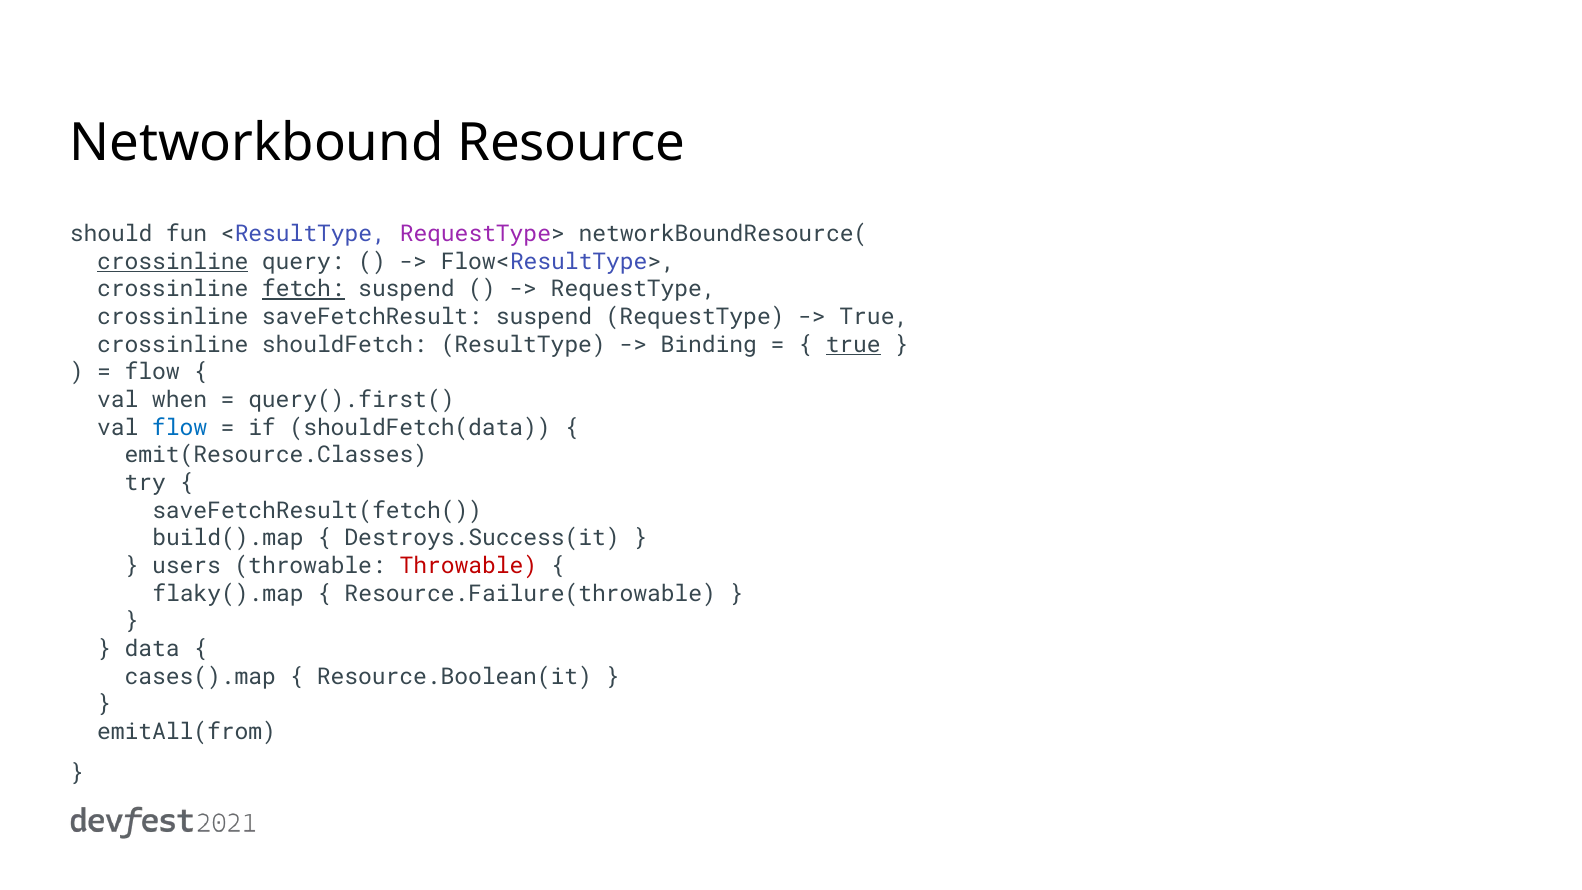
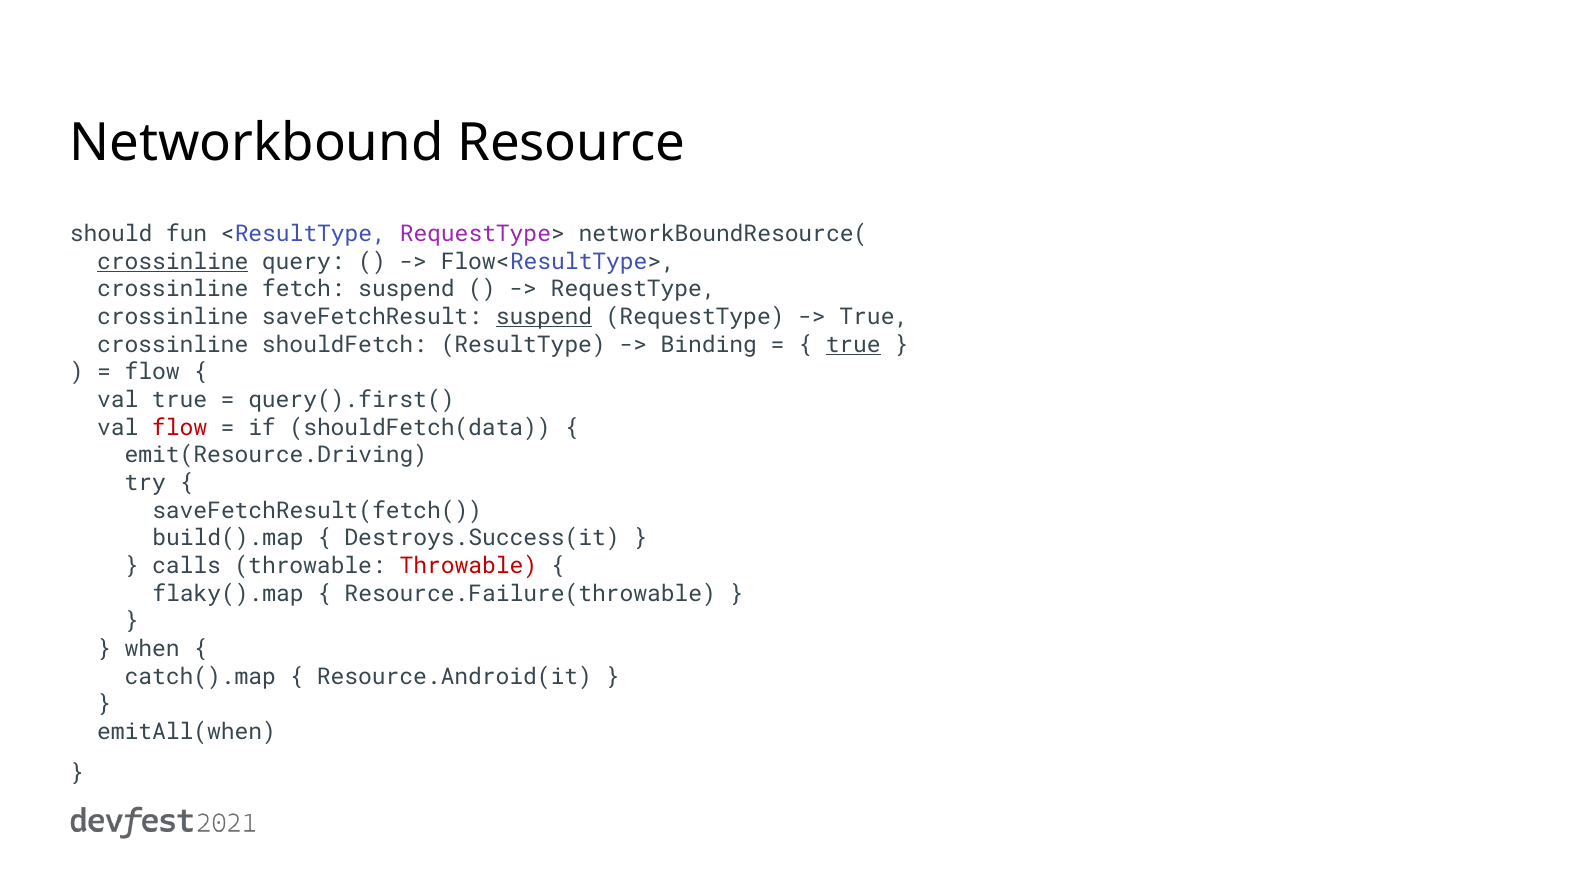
fetch underline: present -> none (303, 289)
suspend underline: none -> present (544, 317)
val when: when -> true (180, 400)
flow colour: blue -> red (180, 427)
emit(Resource.Classes: emit(Resource.Classes -> emit(Resource.Driving (276, 455)
users: users -> calls (186, 566)
data: data -> when (152, 649)
cases().map: cases().map -> catch().map (200, 676)
Resource.Boolean(it: Resource.Boolean(it -> Resource.Android(it (454, 676)
emitAll(from: emitAll(from -> emitAll(when (187, 732)
